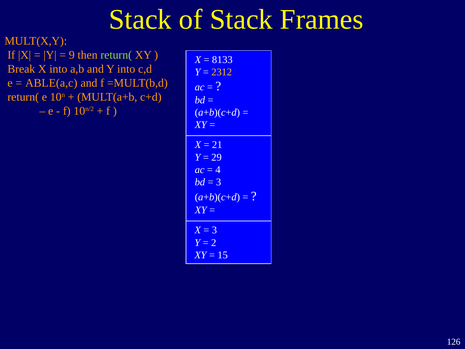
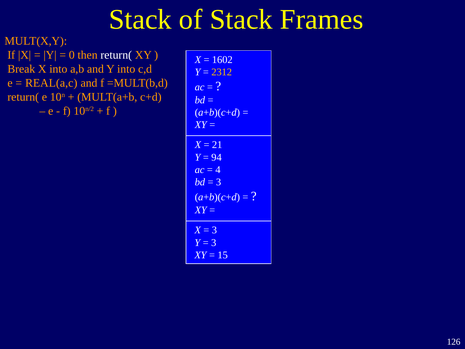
9: 9 -> 0 (72, 55)
return( colour: light green -> white (116, 55)
8133: 8133 -> 1602 (222, 60)
ABLE(a,c: ABLE(a,c -> REAL(a,c (51, 83)
29: 29 -> 94 (216, 157)
2: 2 -> 3 (214, 242)
